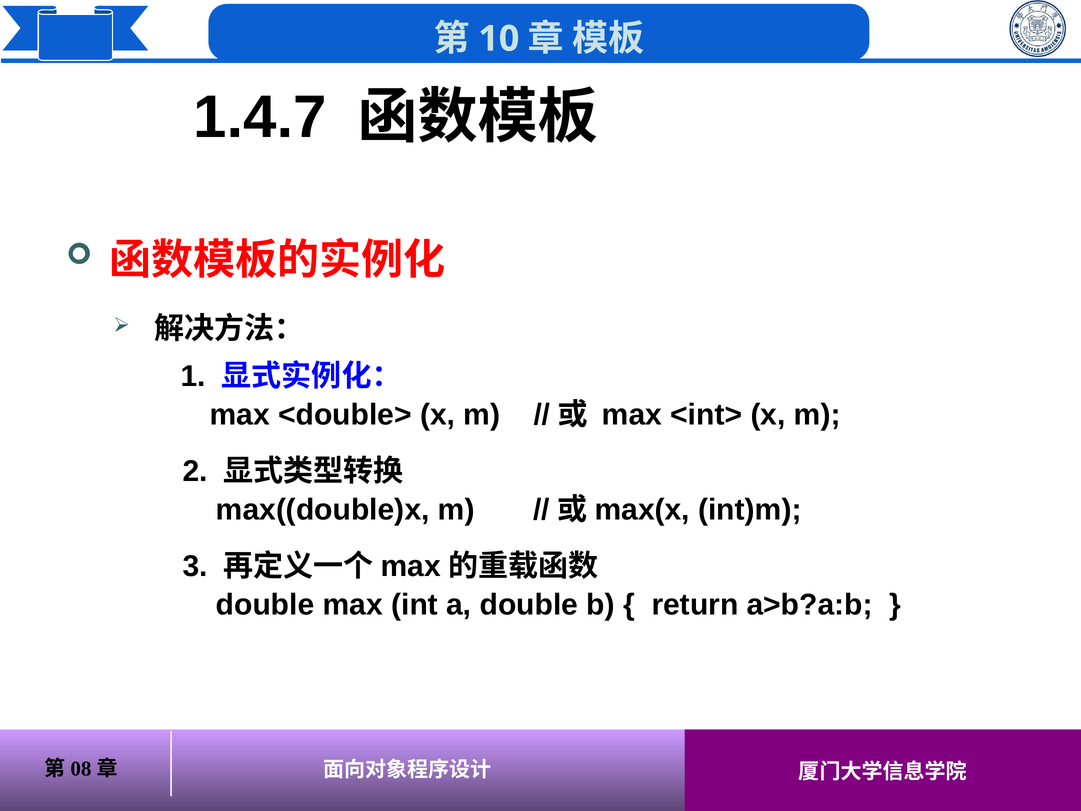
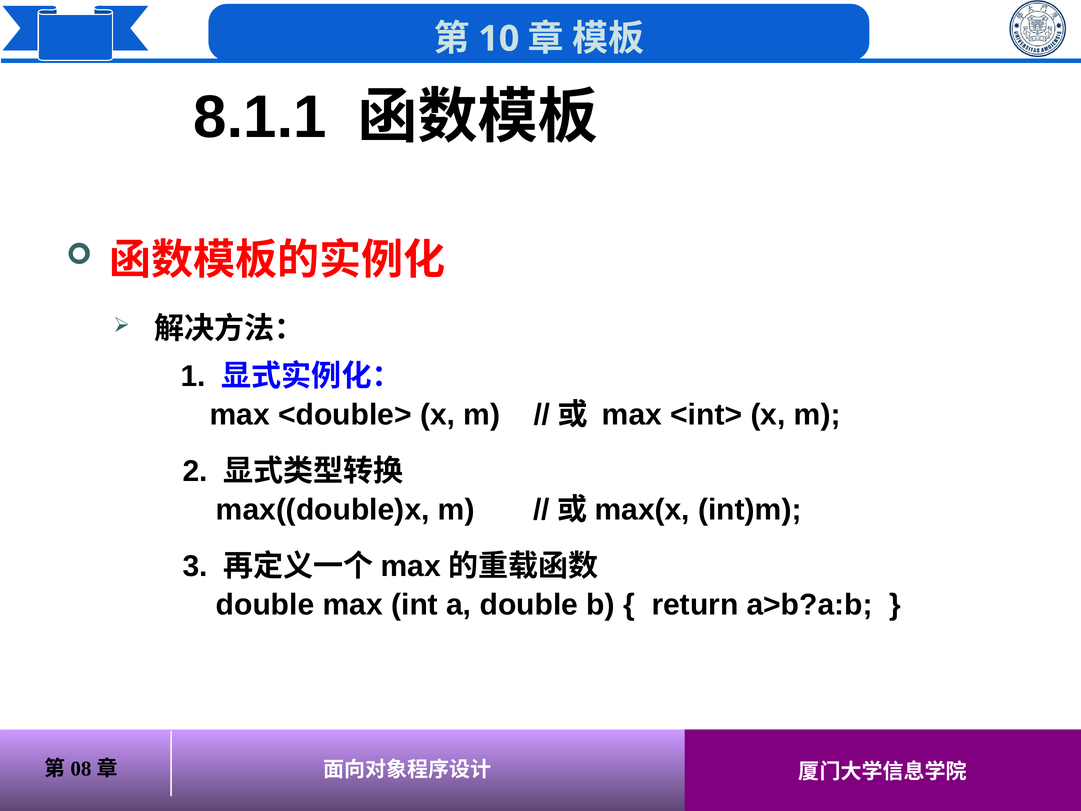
1.4.7: 1.4.7 -> 8.1.1 (260, 117)
